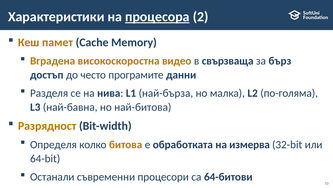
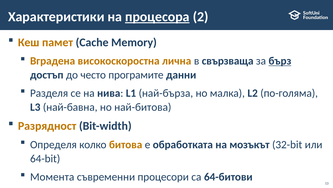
видео: видео -> лична (177, 61)
бърз underline: none -> present (280, 61)
измерва: измерва -> мозъкът (250, 144)
Останали: Останали -> Момента (52, 176)
